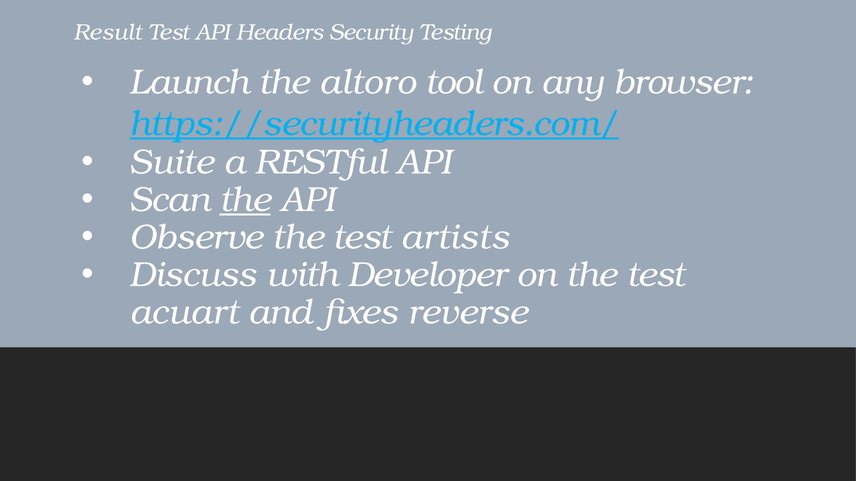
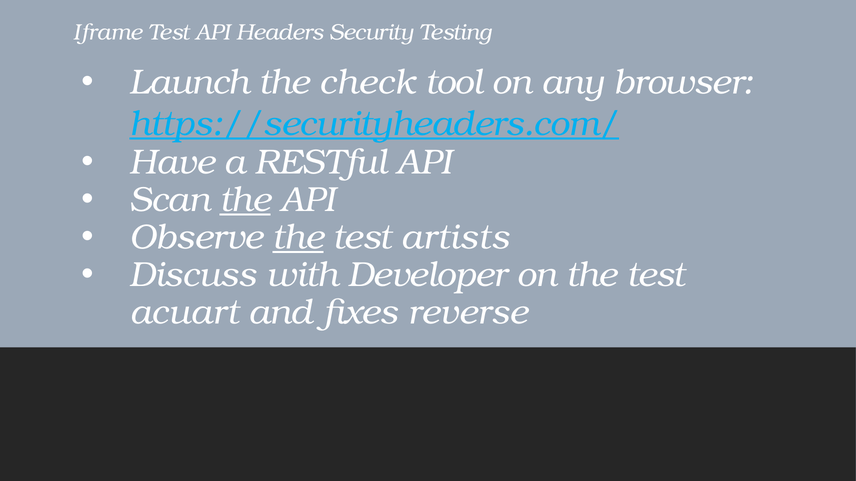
Result: Result -> Iframe (108, 32)
altoro: altoro -> check (367, 82)
Suite: Suite -> Have (172, 162)
the underline: none -> present (298, 237)
